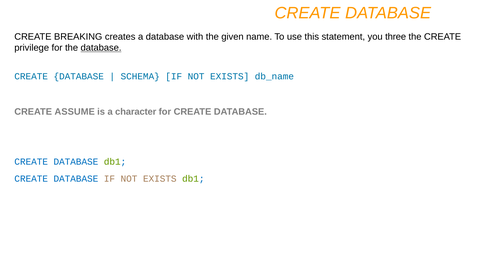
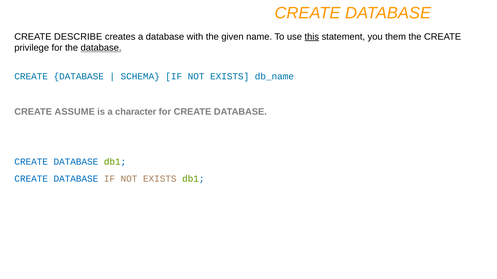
BREAKING: BREAKING -> DESCRIBE (78, 37)
this underline: none -> present (312, 37)
three: three -> them (396, 37)
